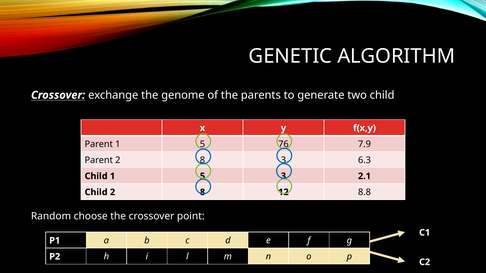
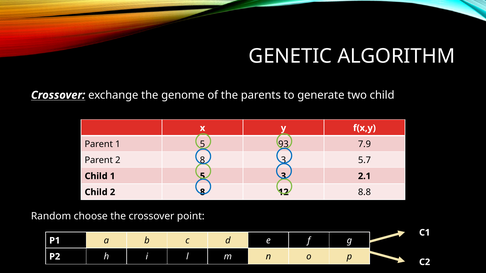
76: 76 -> 93 (283, 144)
6.3: 6.3 -> 5.7 (364, 160)
